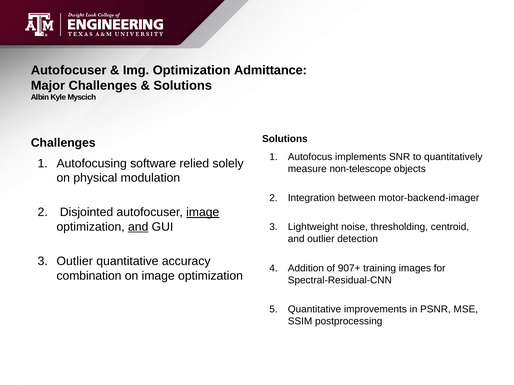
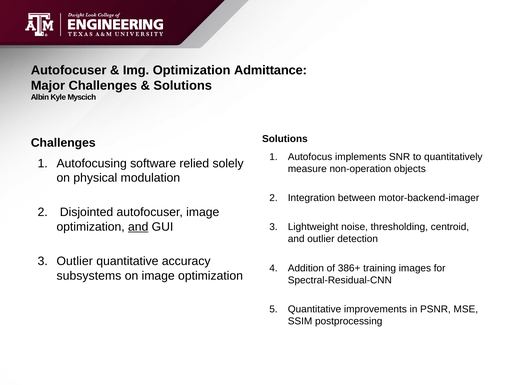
non-telescope: non-telescope -> non-operation (360, 169)
image underline: present -> none (203, 213)
907+: 907+ -> 386+ (349, 268)
combination: combination -> subsystems (89, 276)
